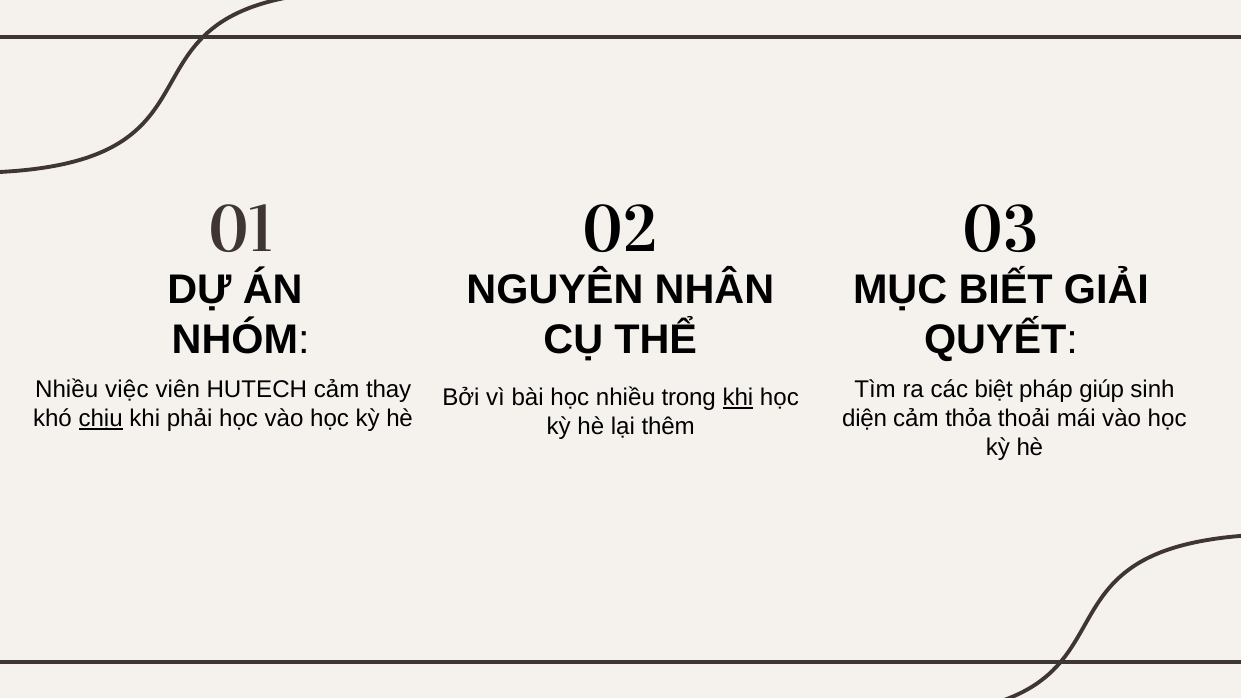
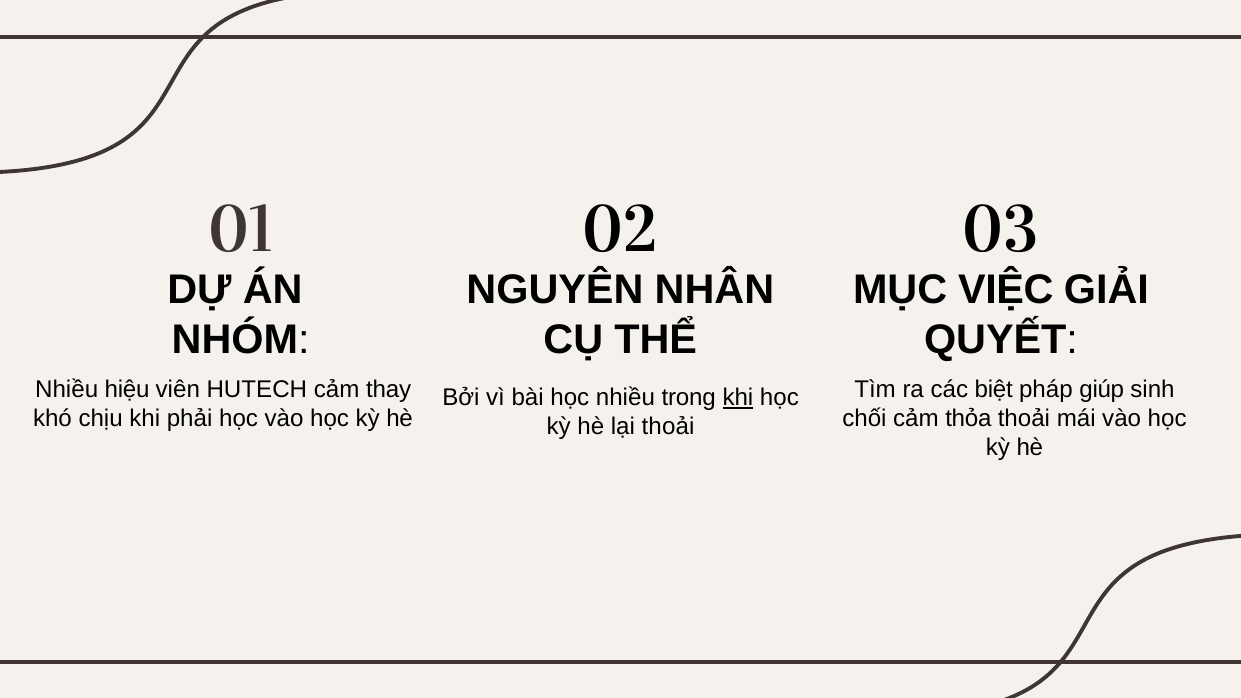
BIẾT: BIẾT -> VIỆC (1006, 290)
việc: việc -> hiệu (127, 390)
chịu underline: present -> none (101, 419)
diện: diện -> chối (864, 419)
lại thêm: thêm -> thoải (668, 427)
